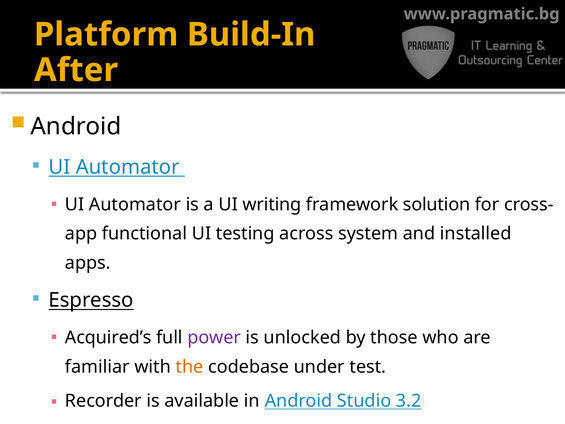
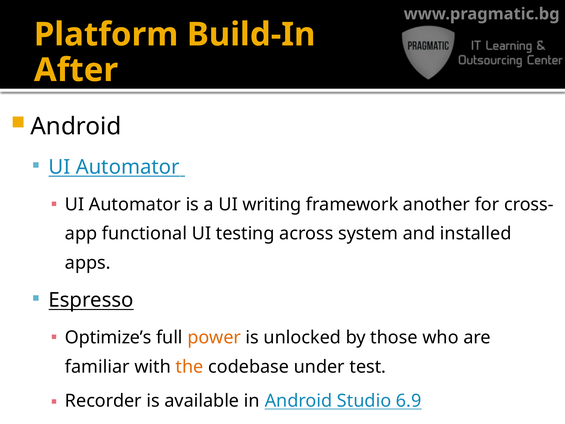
solution: solution -> another (437, 204)
Acquired’s: Acquired’s -> Optimize’s (108, 337)
power colour: purple -> orange (214, 337)
3.2: 3.2 -> 6.9 (409, 401)
